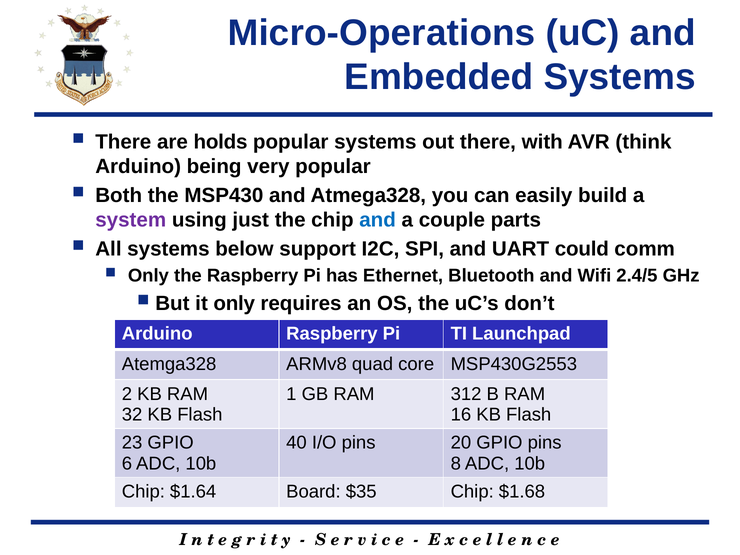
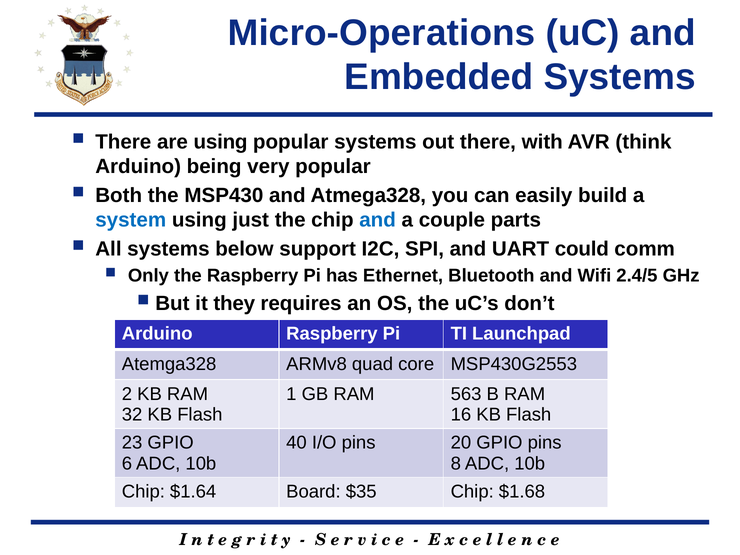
are holds: holds -> using (221, 142)
system colour: purple -> blue (131, 220)
it only: only -> they (234, 303)
312: 312 -> 563 (466, 394)
